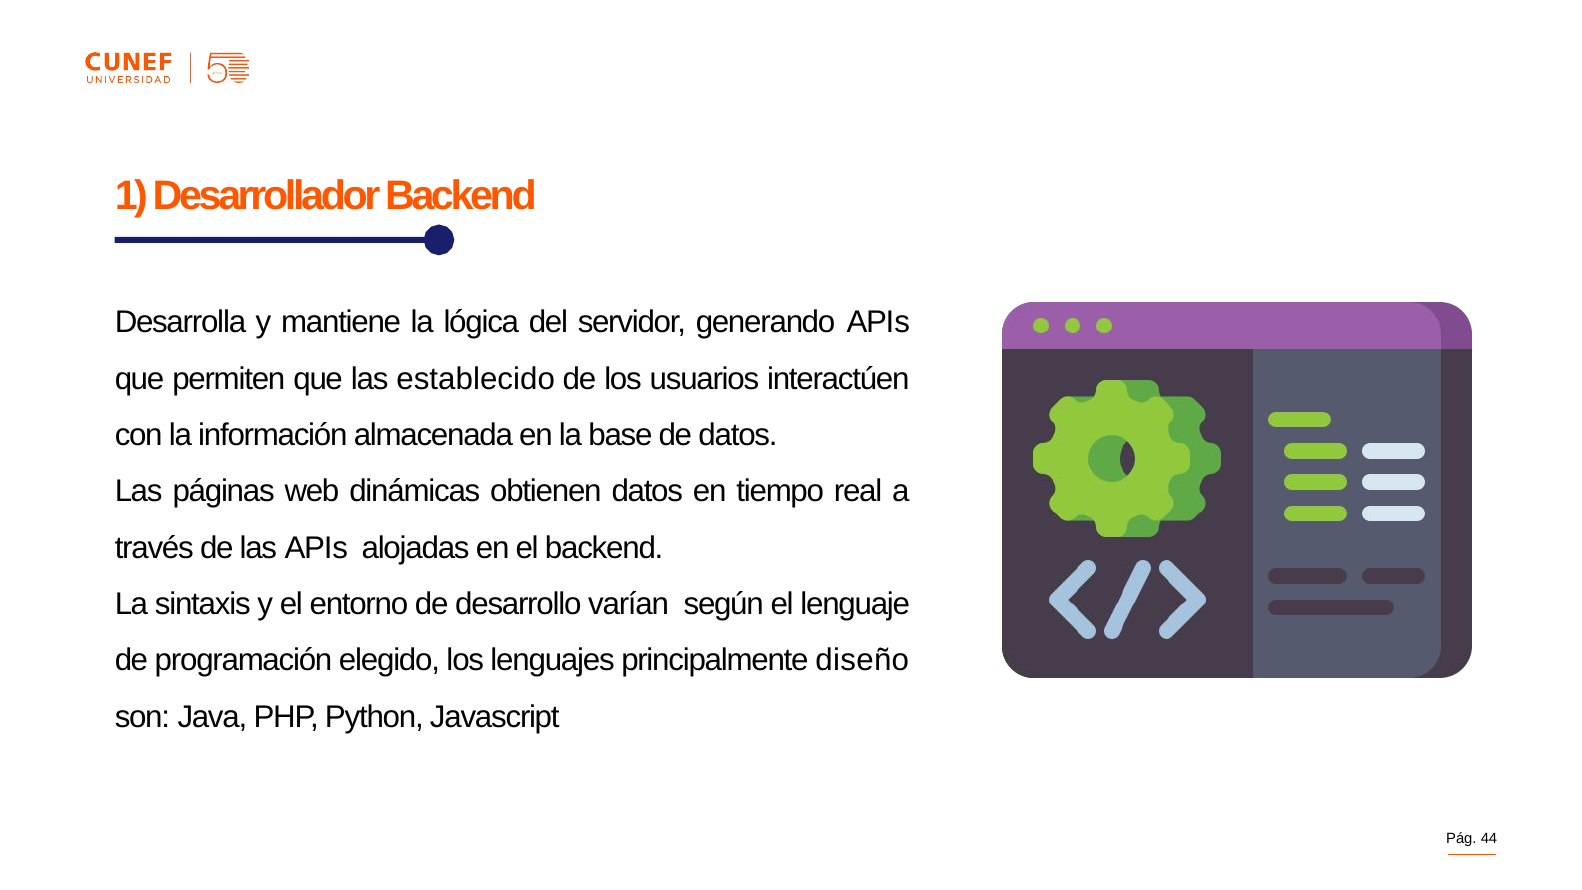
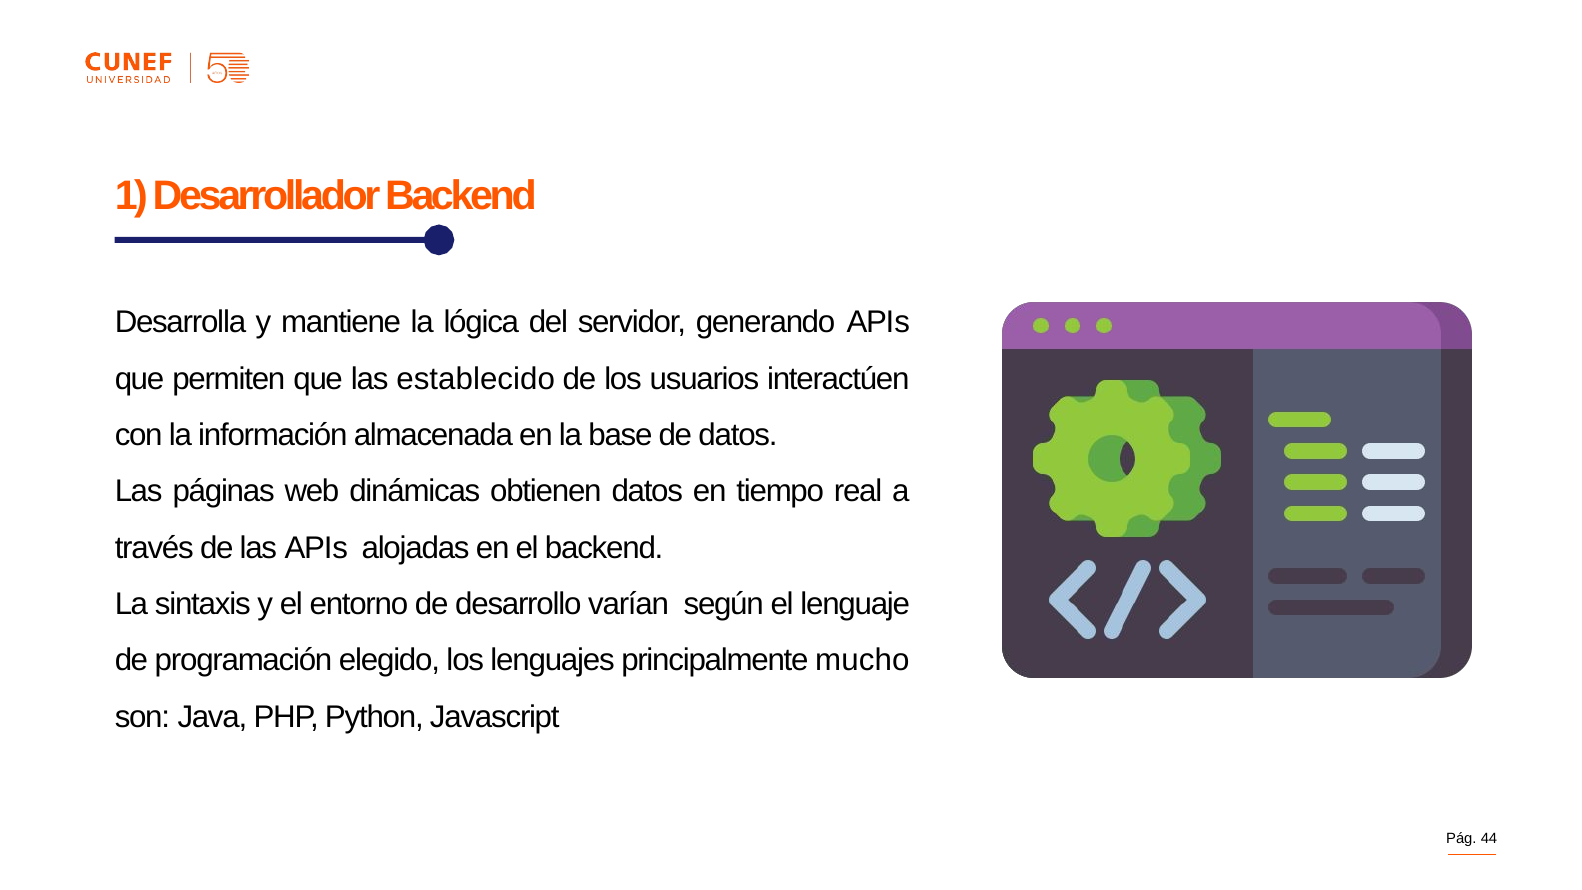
diseño: diseño -> mucho (862, 660)
